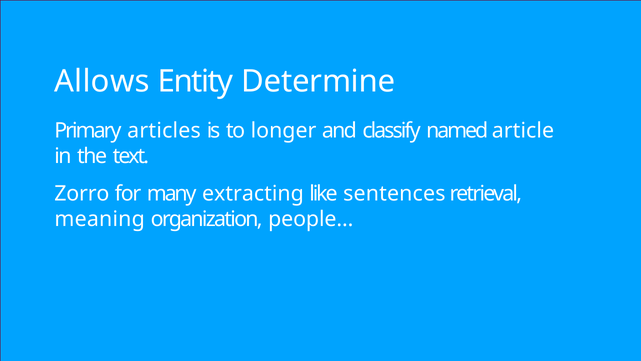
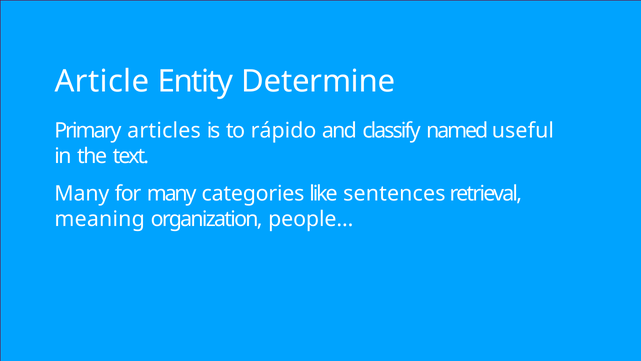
Allows: Allows -> Article (102, 82)
longer: longer -> rápido (284, 131)
article: article -> useful (523, 131)
Zorro: Zorro -> Many (82, 193)
extracting: extracting -> categories (253, 193)
